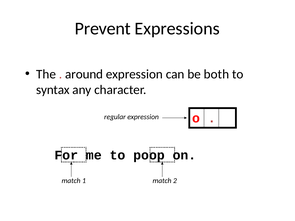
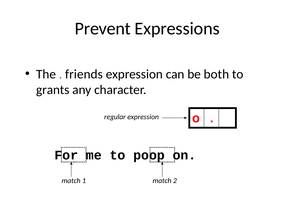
around: around -> friends (84, 74)
syntax: syntax -> grants (53, 90)
